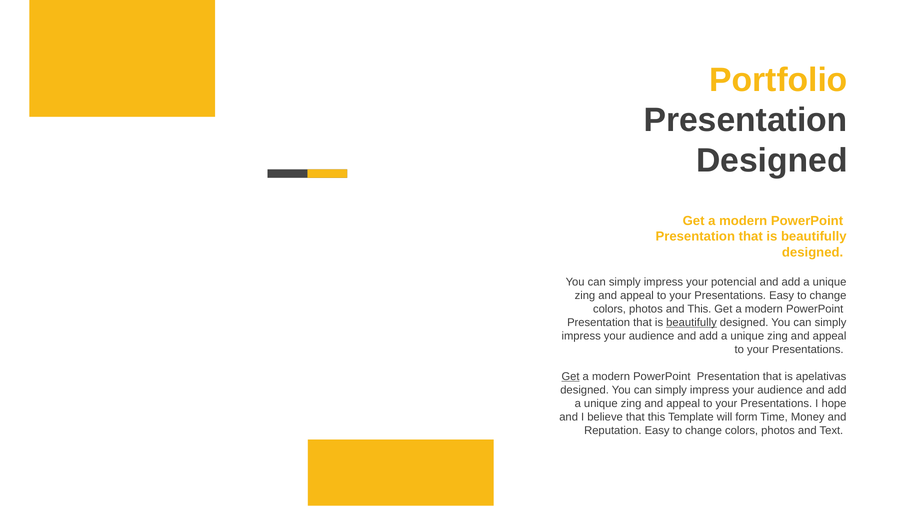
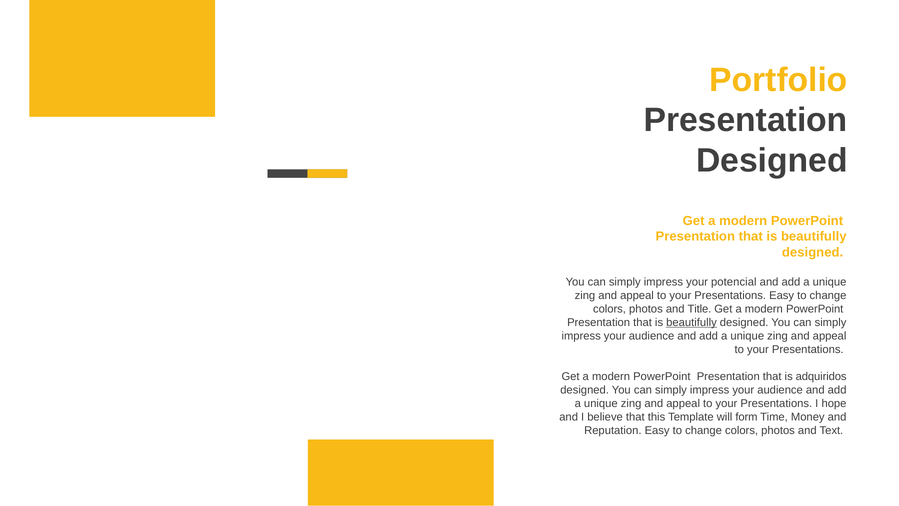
and This: This -> Title (699, 309)
Get underline: present -> none (571, 376)
apelativas: apelativas -> adquiridos (821, 376)
